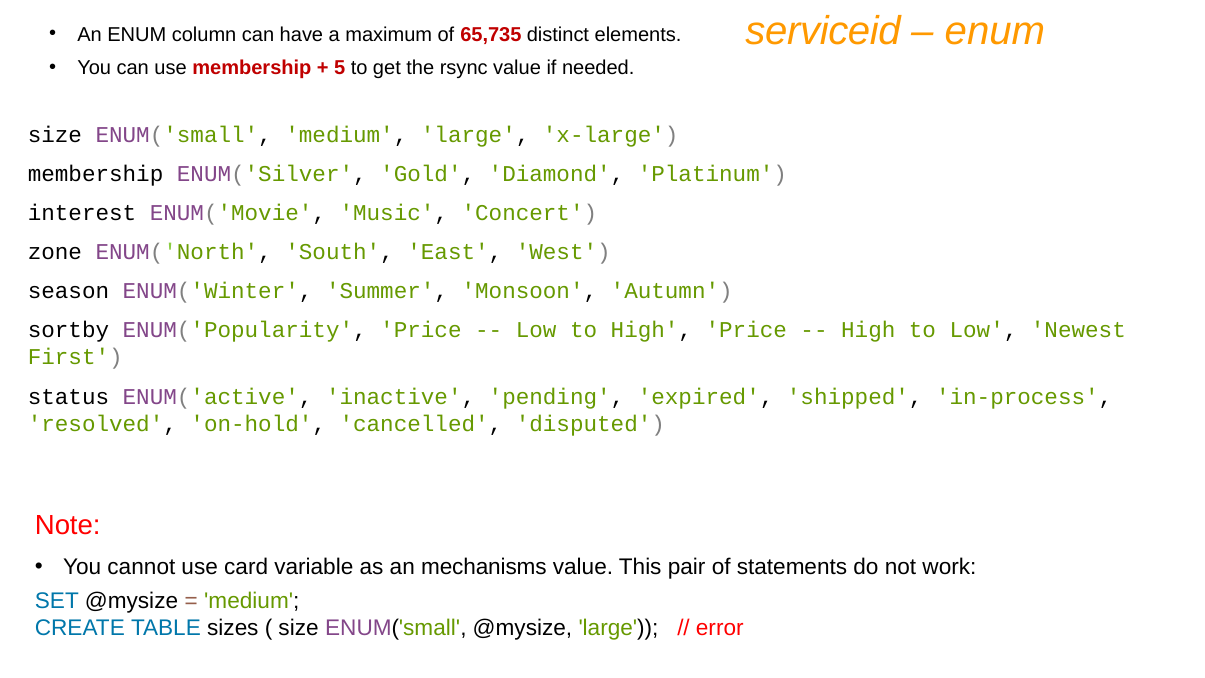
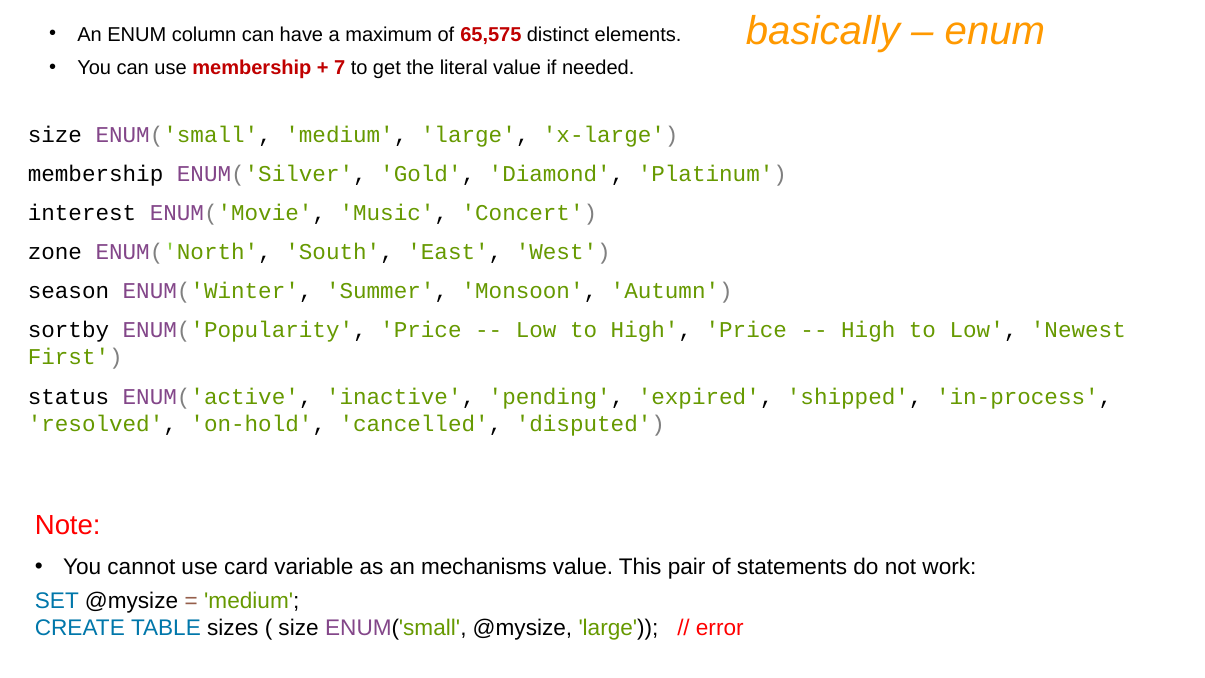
serviceid: serviceid -> basically (823, 31)
65,735: 65,735 -> 65,575 (491, 34)
5: 5 -> 7 (340, 68)
rsync: rsync -> literal (464, 68)
